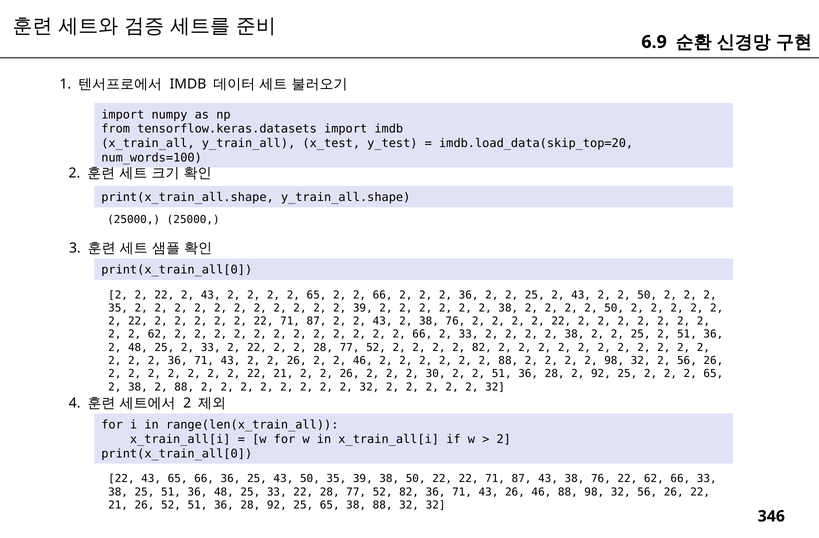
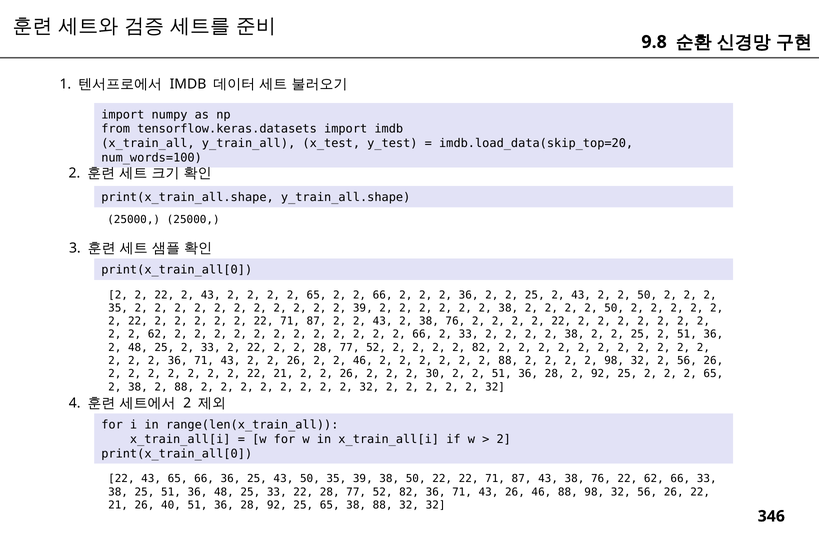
6.9: 6.9 -> 9.8 (654, 42)
26 52: 52 -> 40 (171, 505)
